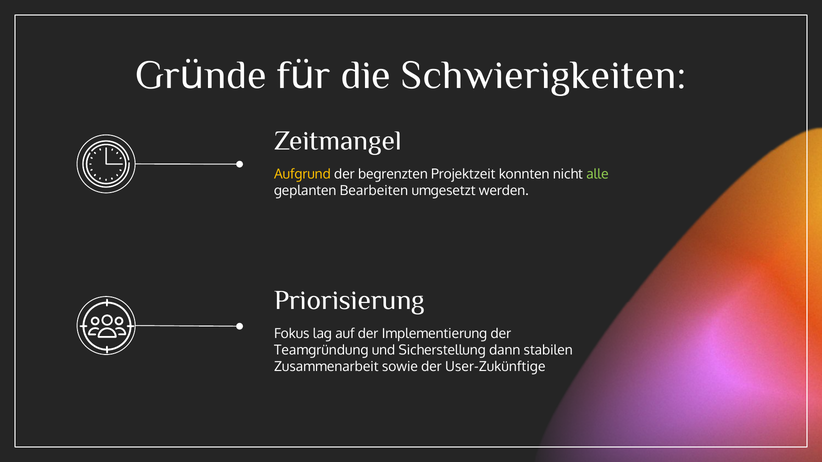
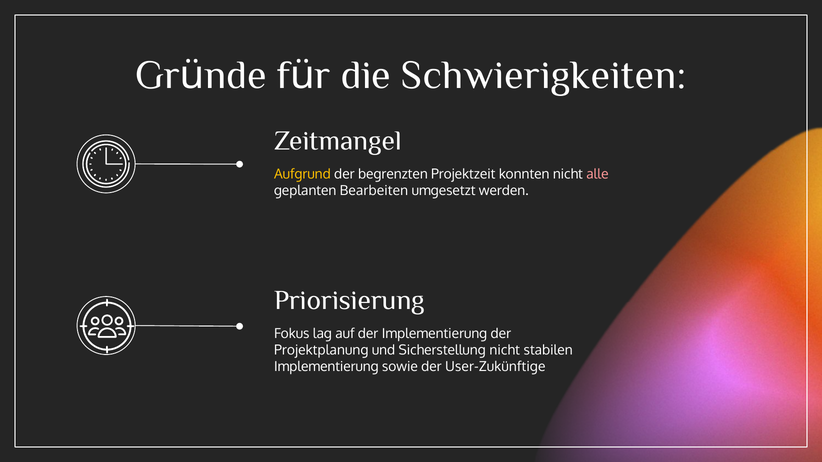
alle colour: light green -> pink (597, 174)
Teamgründung: Teamgründung -> Projektplanung (321, 350)
Sicherstellung dann: dann -> nicht (505, 350)
Zusammenarbeit: Zusammenarbeit -> Implementierung (326, 367)
